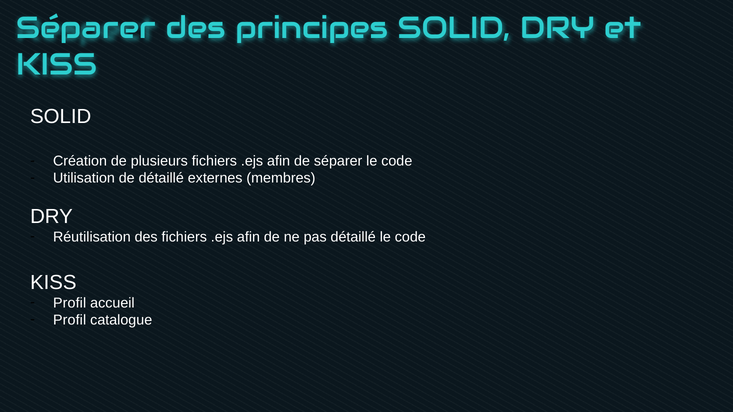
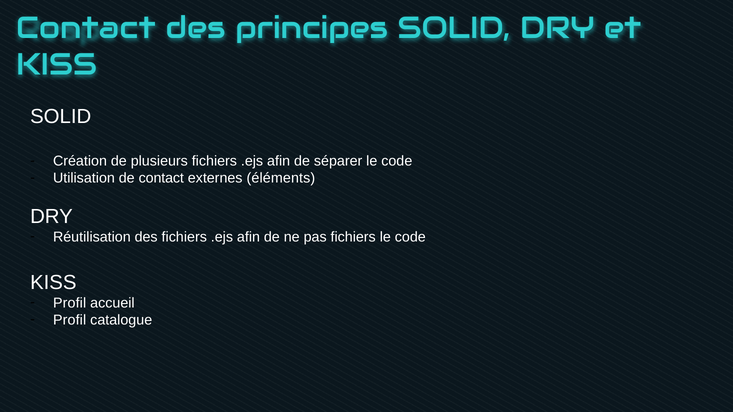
Séparer: Séparer -> Contact (86, 28)
de détaillé: détaillé -> contact (161, 178)
membres: membres -> éléments (281, 178)
pas détaillé: détaillé -> fichiers (353, 237)
